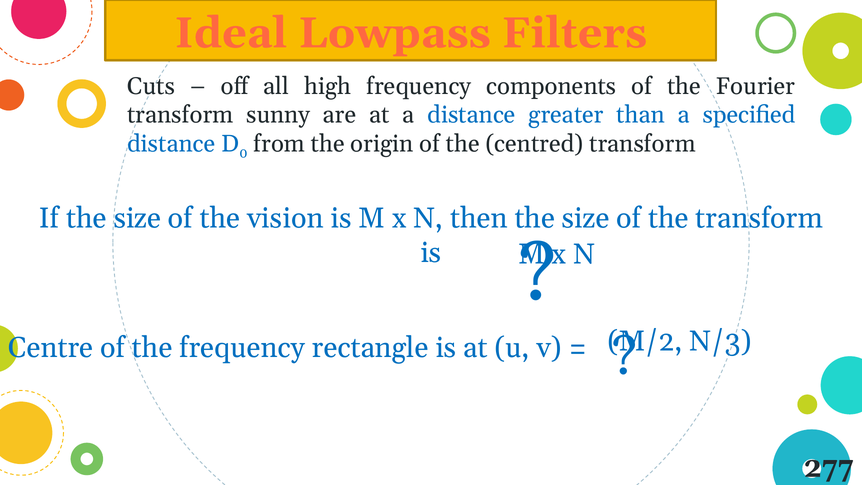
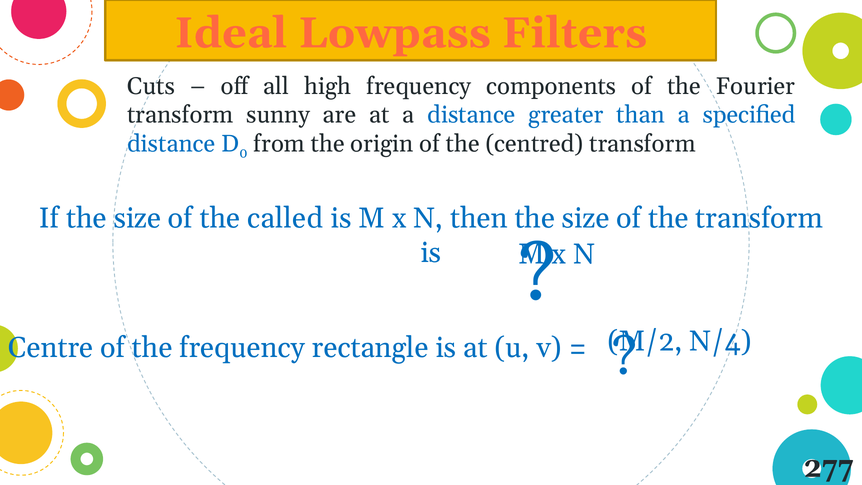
vision: vision -> called (285, 218)
N/3: N/3 -> N/4 (721, 341)
